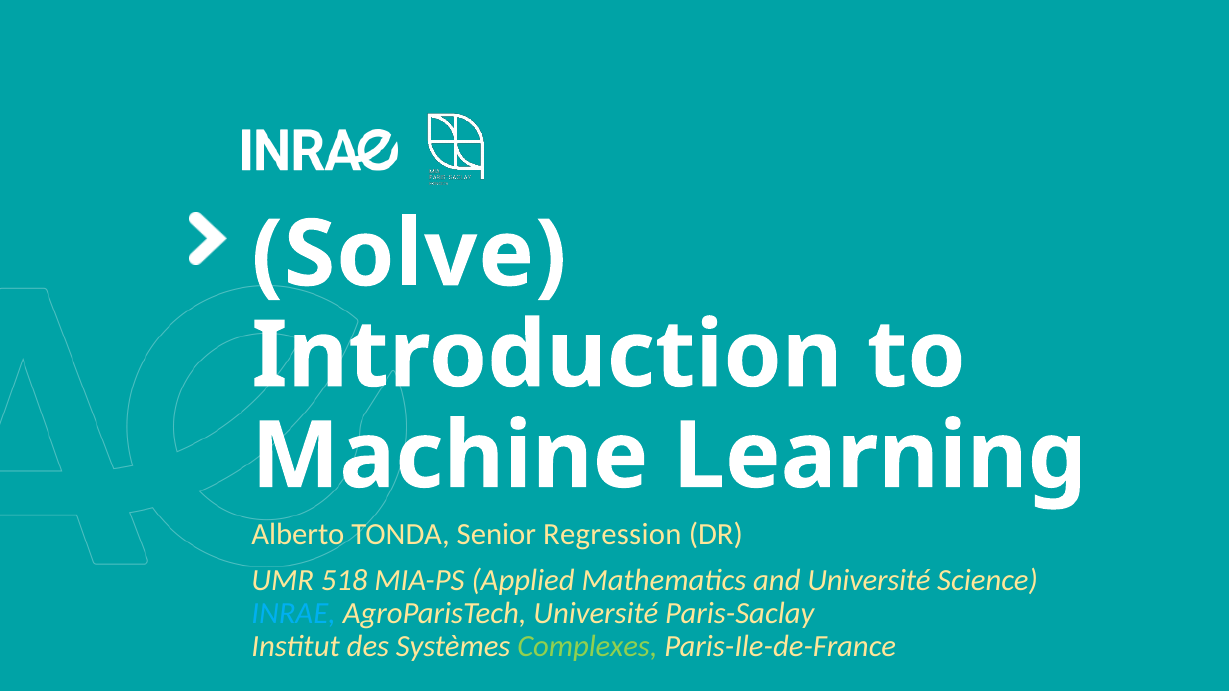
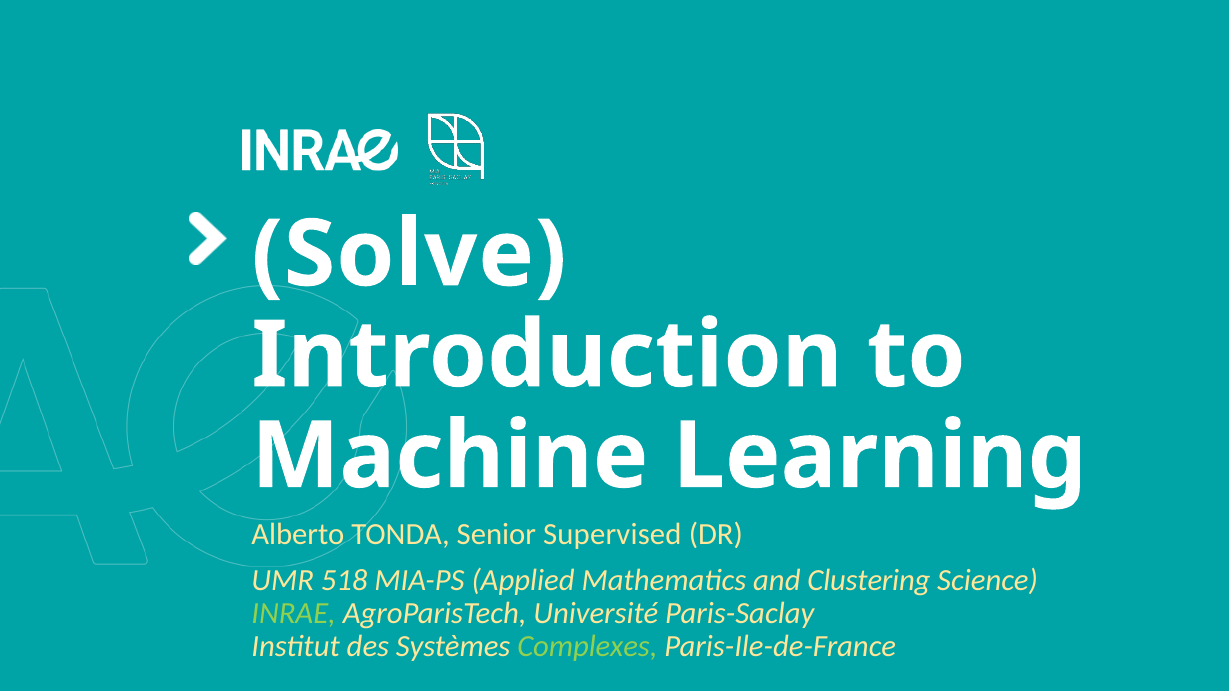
Regression: Regression -> Supervised (612, 534)
and Université: Université -> Clustering (869, 580)
INRAE colour: light blue -> light green (294, 613)
